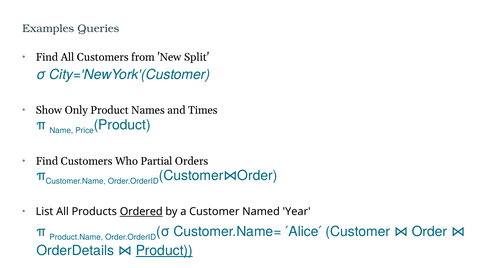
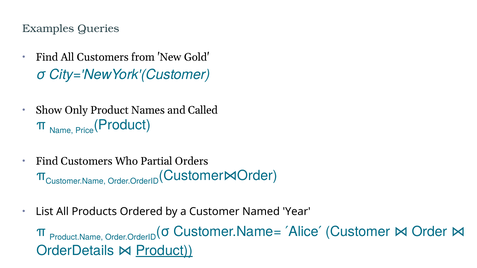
Split: Split -> Gold (197, 57)
Times: Times -> Called (203, 110)
Ordered underline: present -> none (141, 212)
